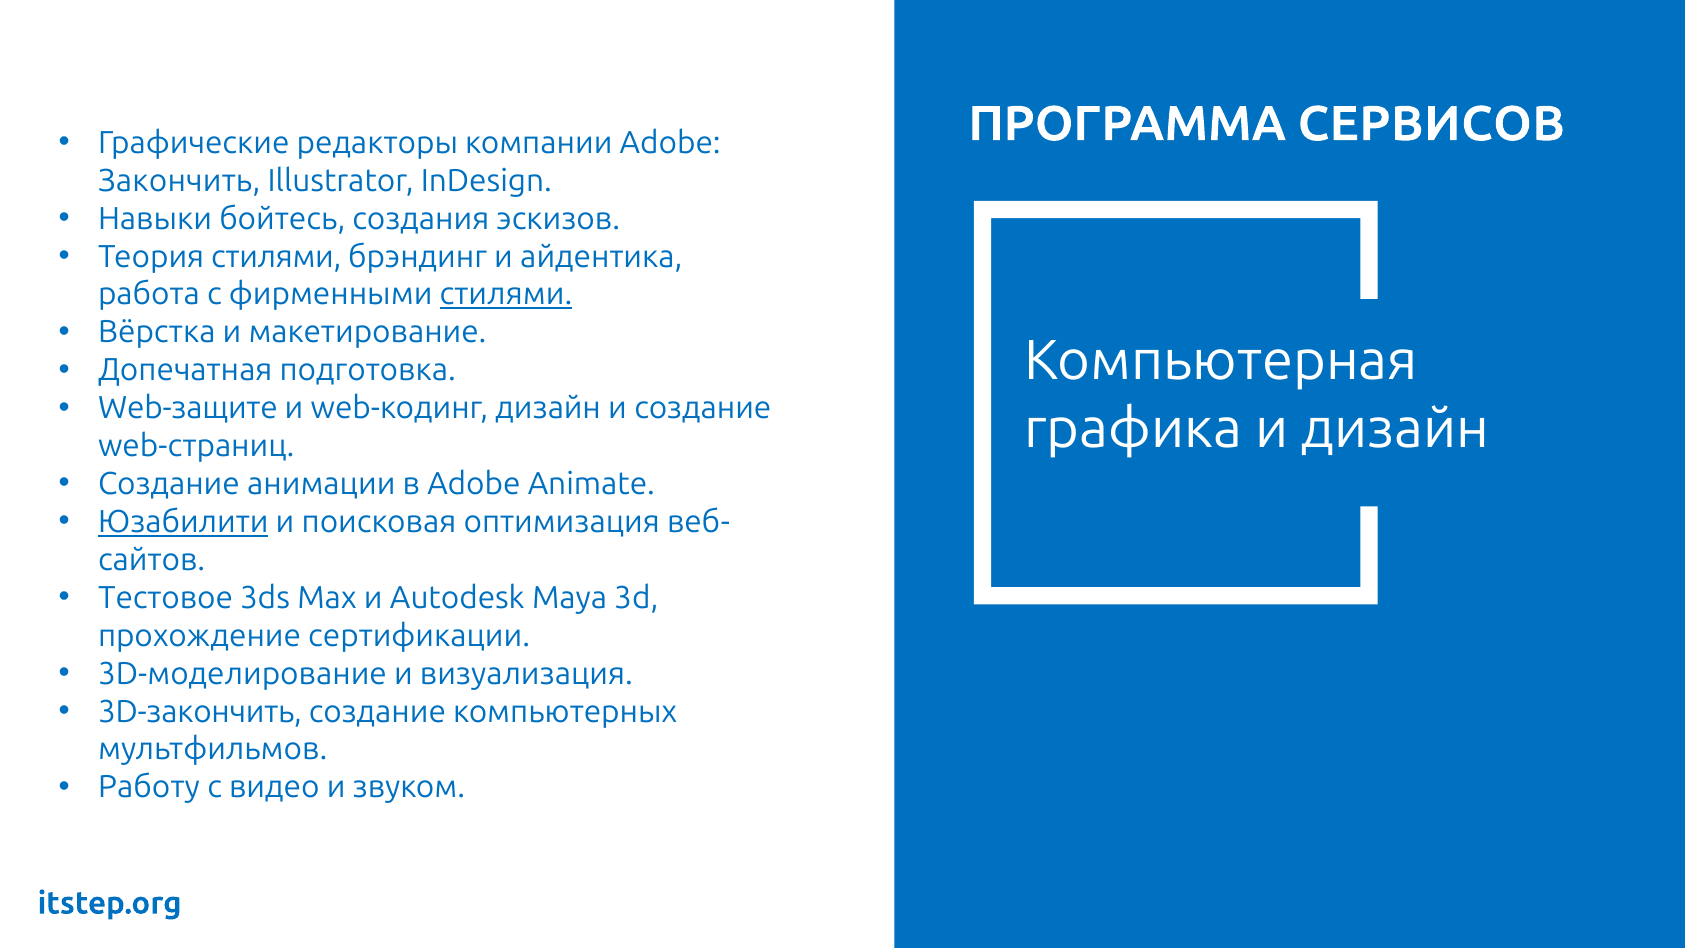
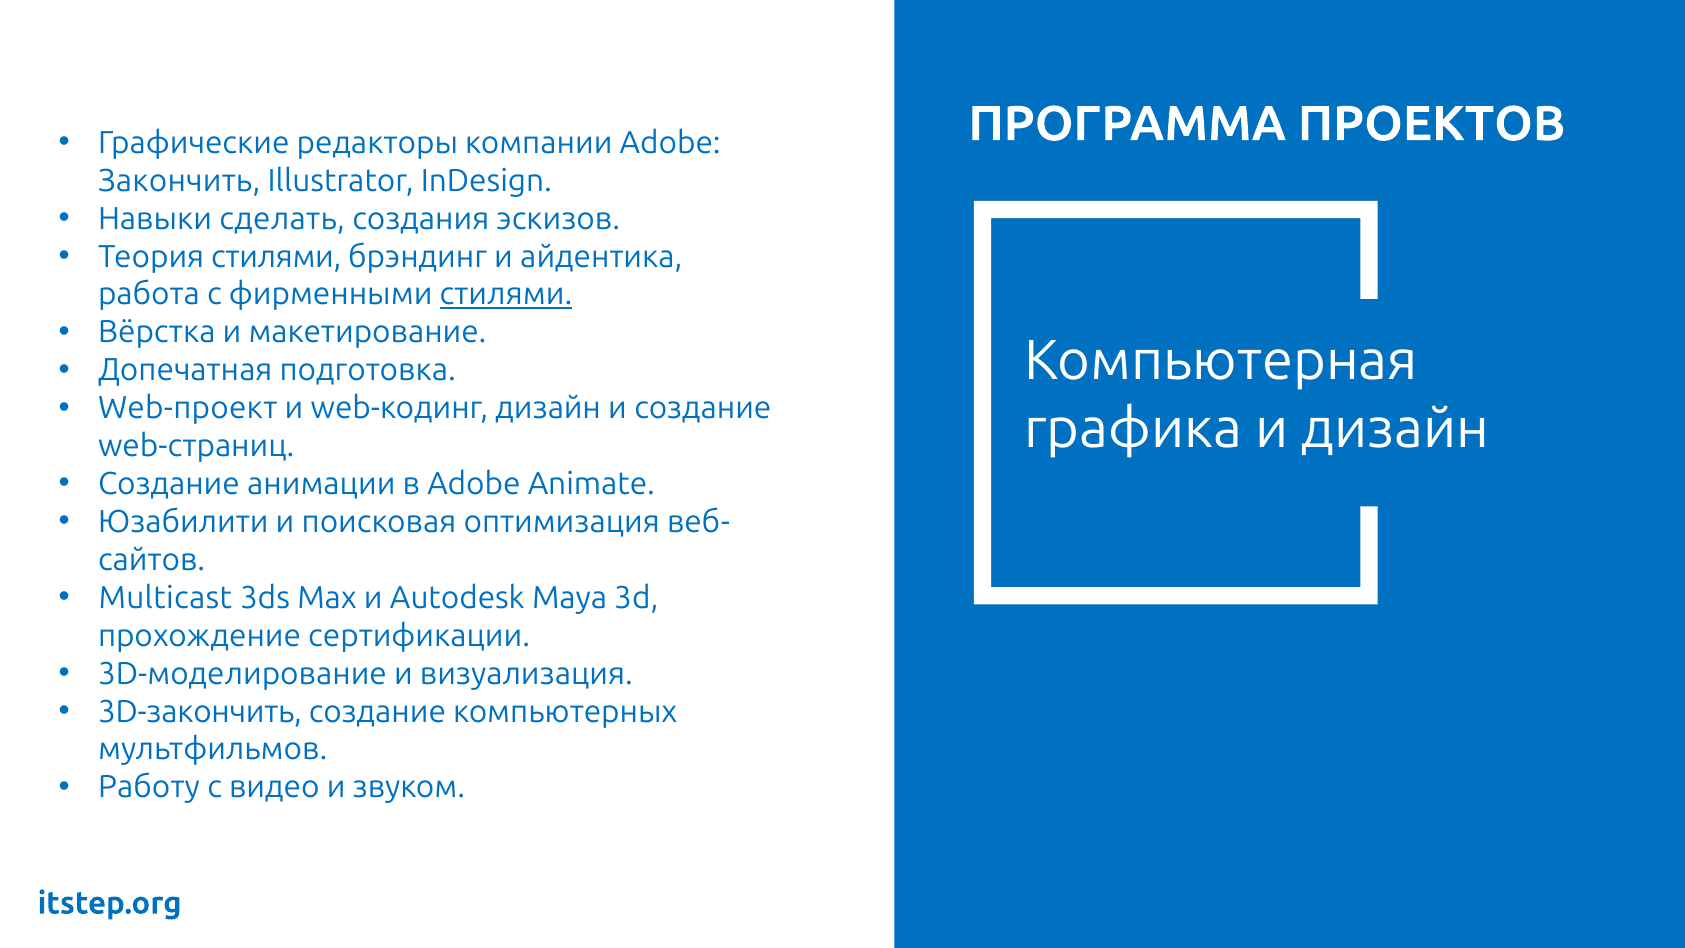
СЕРВИСОВ: СЕРВИСОВ -> ПРОЕКТОВ (1432, 124)
бойтесь: бойтесь -> сделать (282, 219)
Web-защите: Web-защите -> Web-проект (188, 408)
Юзабилити underline: present -> none (183, 522)
Тестовое: Тестовое -> Multicast (165, 598)
